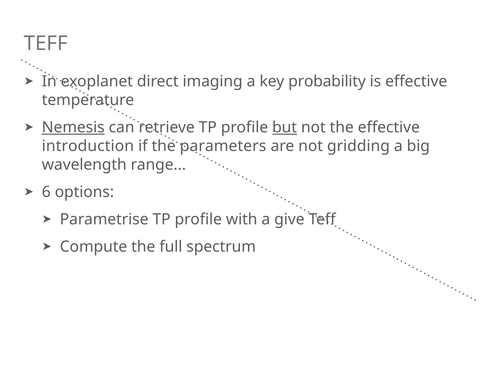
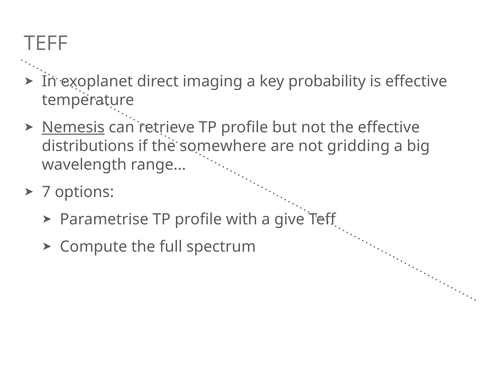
but underline: present -> none (285, 128)
introduction: introduction -> distributions (88, 146)
parameters: parameters -> somewhere (223, 146)
6: 6 -> 7 (46, 192)
